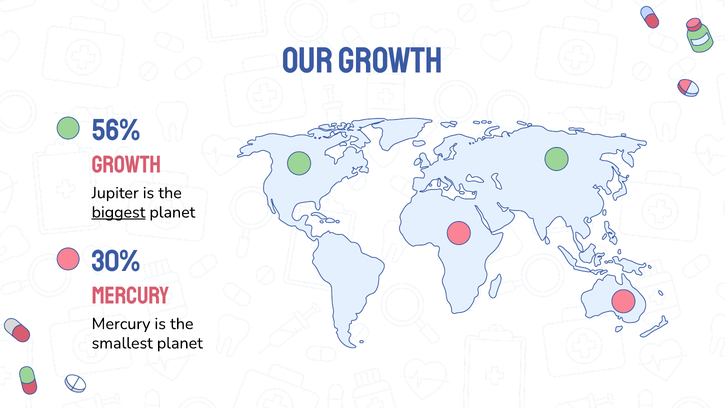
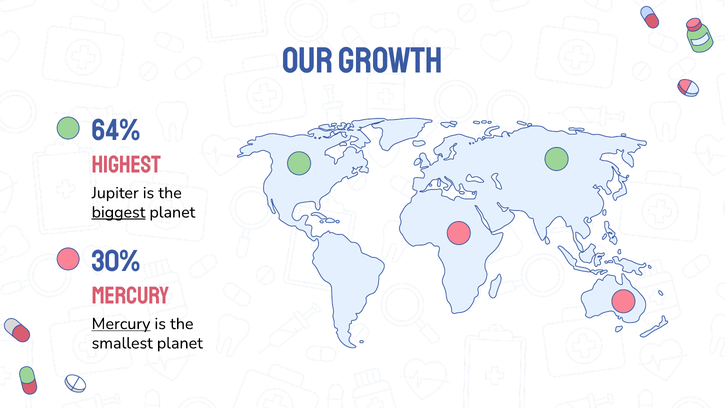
56%: 56% -> 64% (116, 130)
GROWTH: GROWTH -> HIGHEST (126, 165)
Mercury underline: none -> present (121, 324)
